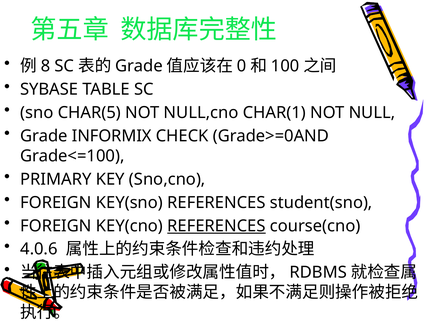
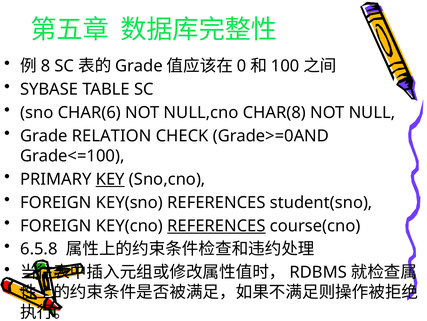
CHAR(5: CHAR(5 -> CHAR(6 (89, 112)
CHAR(1: CHAR(1 -> CHAR(8 (274, 112)
INFORMIX: INFORMIX -> RELATION (112, 136)
KEY underline: none -> present (110, 179)
4.0.6: 4.0.6 -> 6.5.8 (39, 249)
